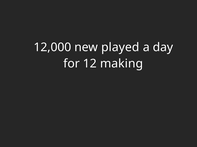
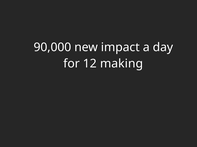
12,000: 12,000 -> 90,000 (52, 47)
played: played -> impact (120, 47)
